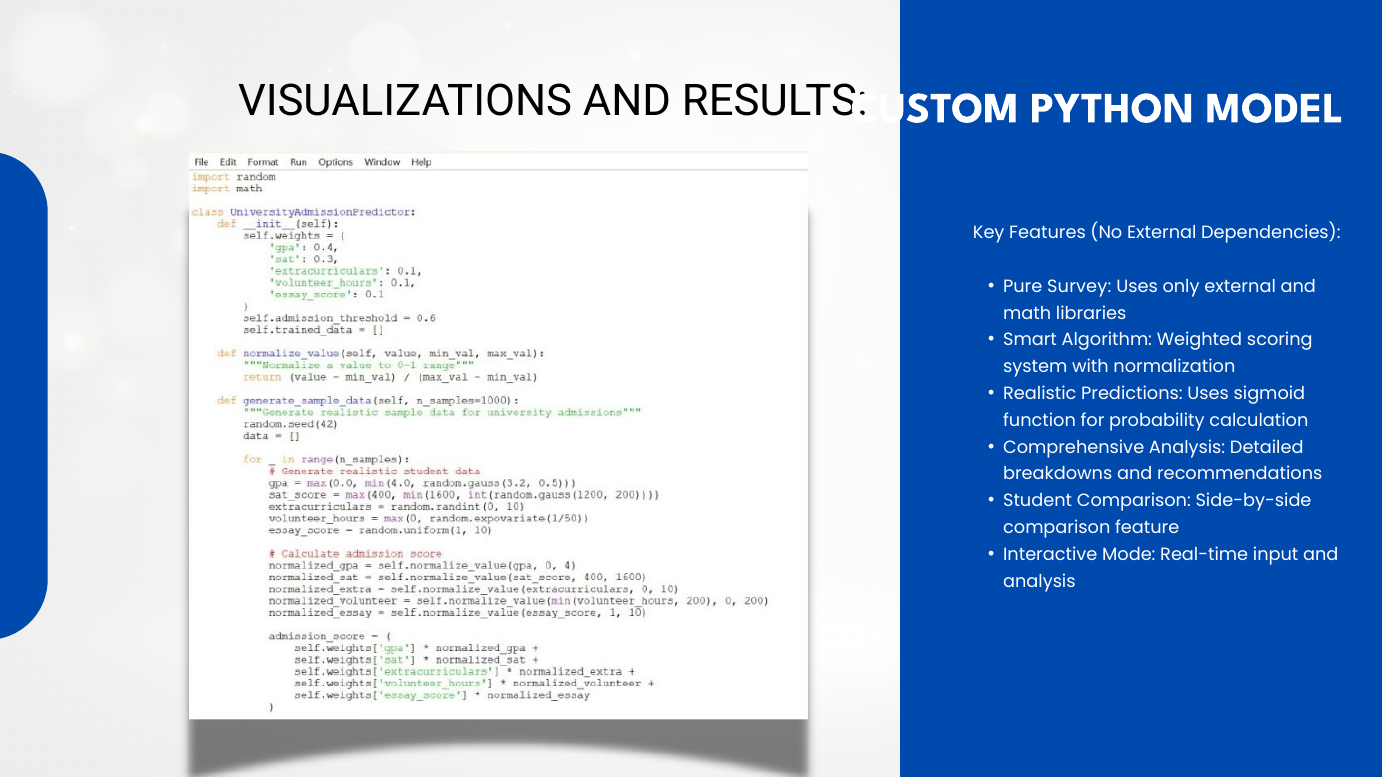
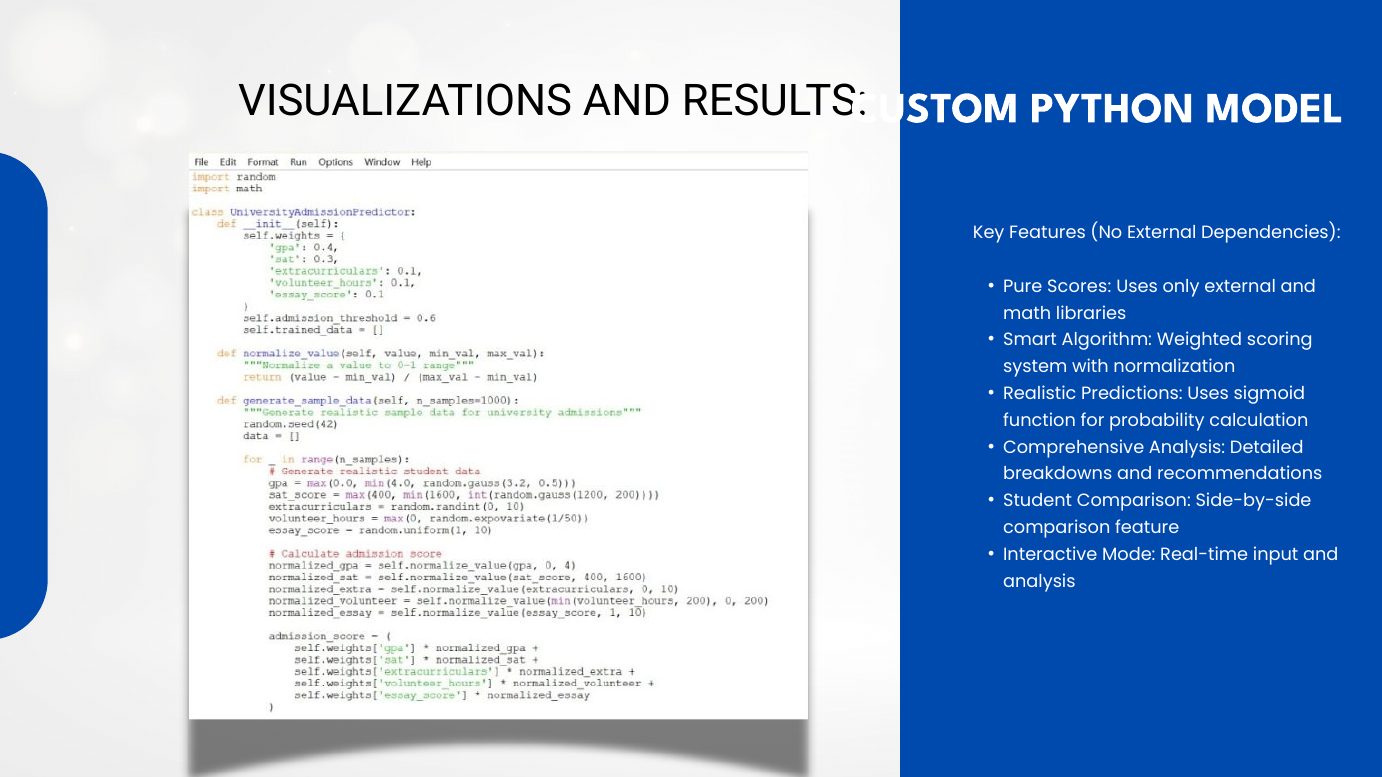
Survey: Survey -> Scores (1079, 287)
